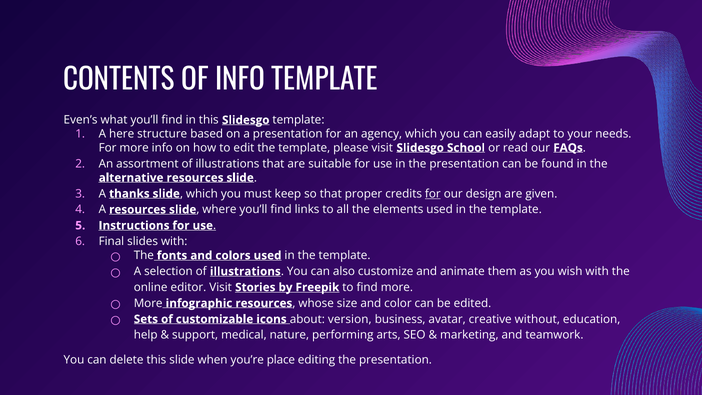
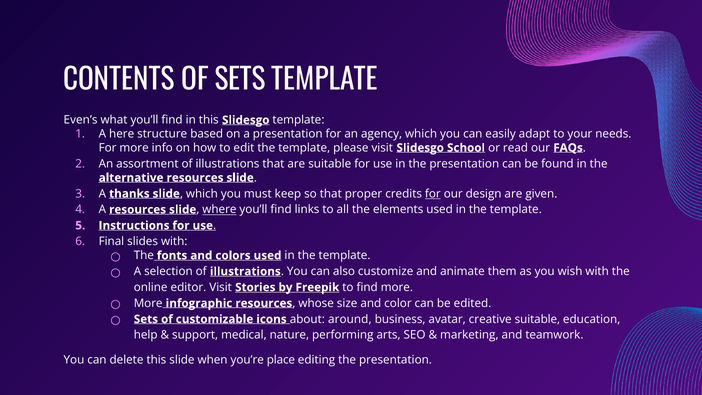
OF INFO: INFO -> SETS (240, 80)
where underline: none -> present (219, 210)
version: version -> around (350, 319)
creative without: without -> suitable (537, 319)
